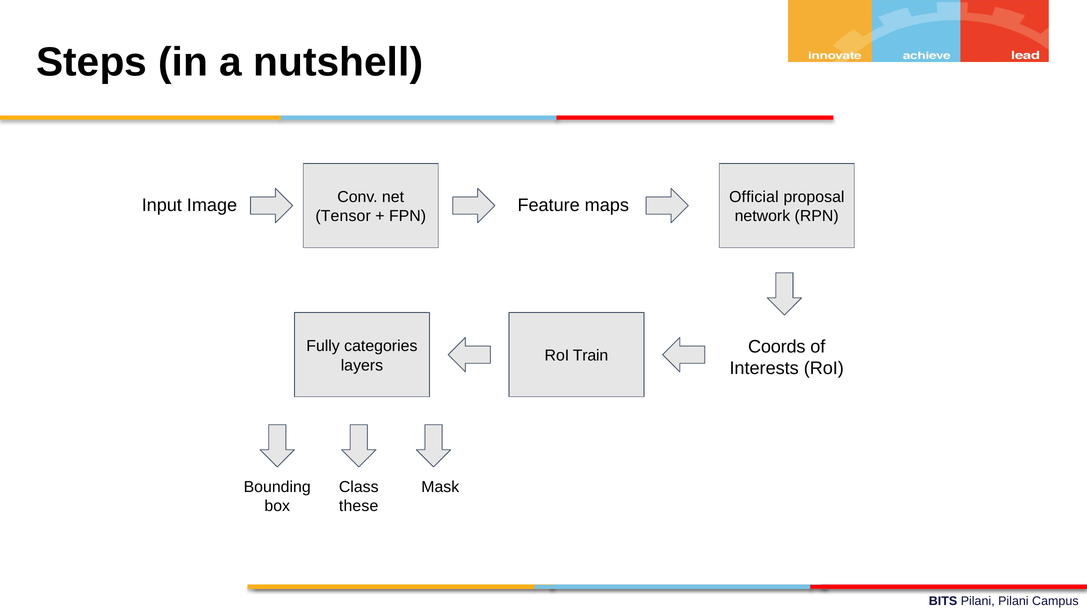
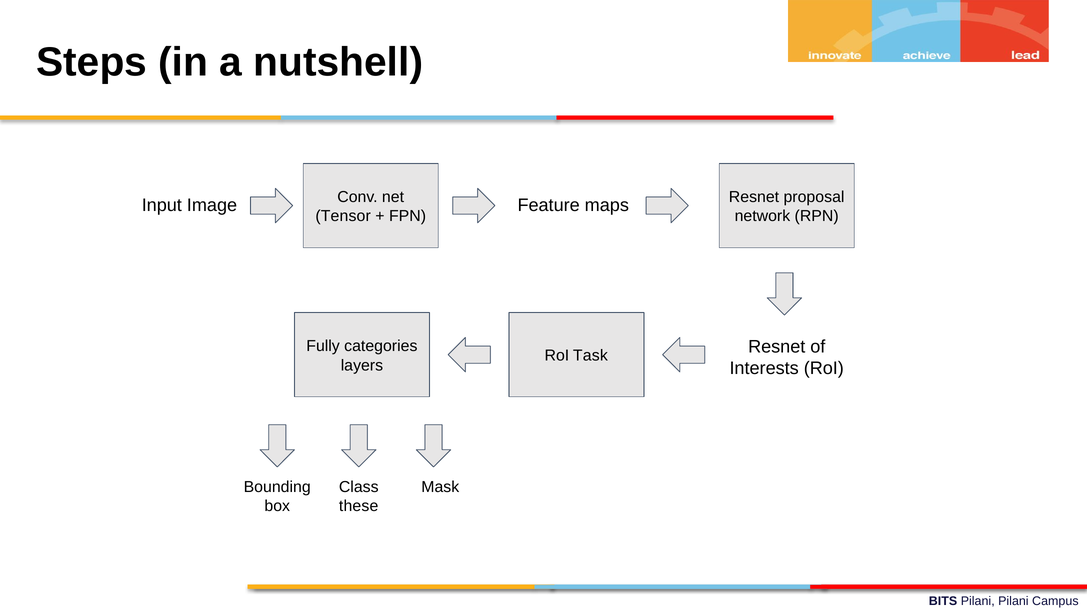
maps Official: Official -> Resnet (754, 197)
Coords: Coords -> Resnet (777, 346)
Train: Train -> Task (590, 355)
